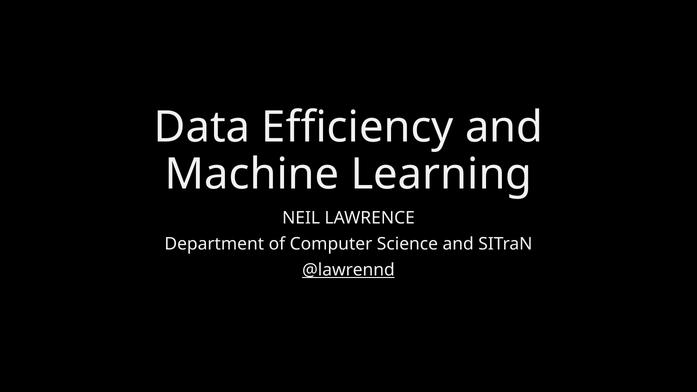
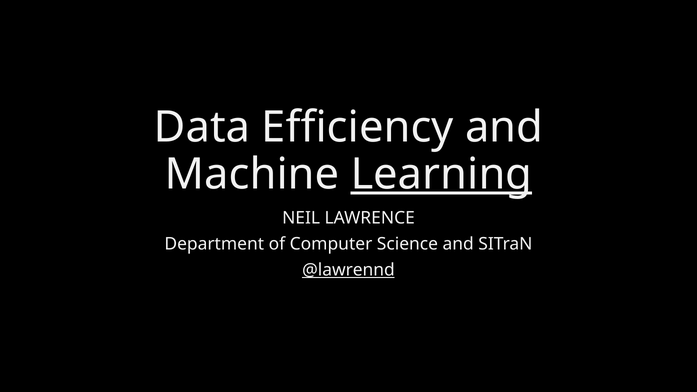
Learning underline: none -> present (441, 174)
